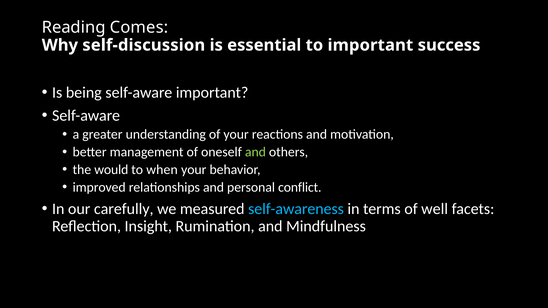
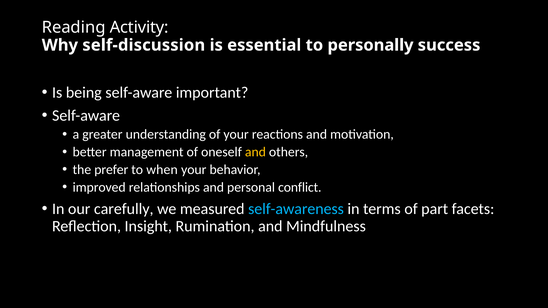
Comes: Comes -> Activity (139, 27)
to important: important -> personally (370, 45)
and colour: light green -> yellow (255, 152)
would: would -> prefer (111, 170)
well: well -> part (435, 209)
